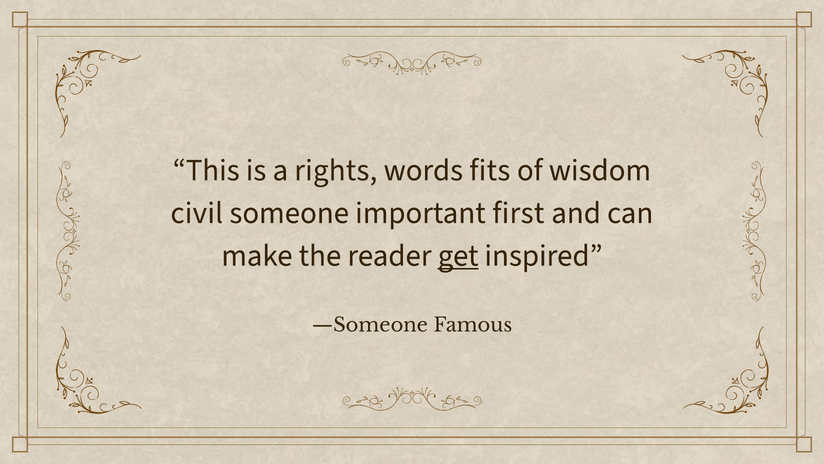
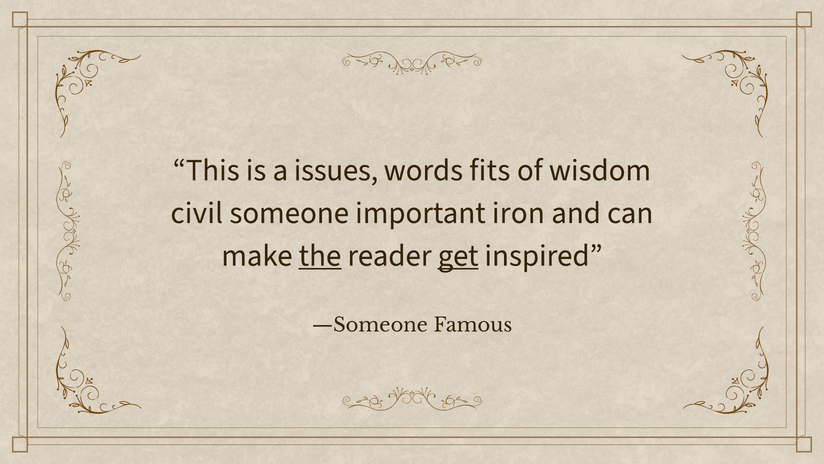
rights: rights -> issues (336, 170)
first: first -> iron (518, 213)
the underline: none -> present (320, 255)
